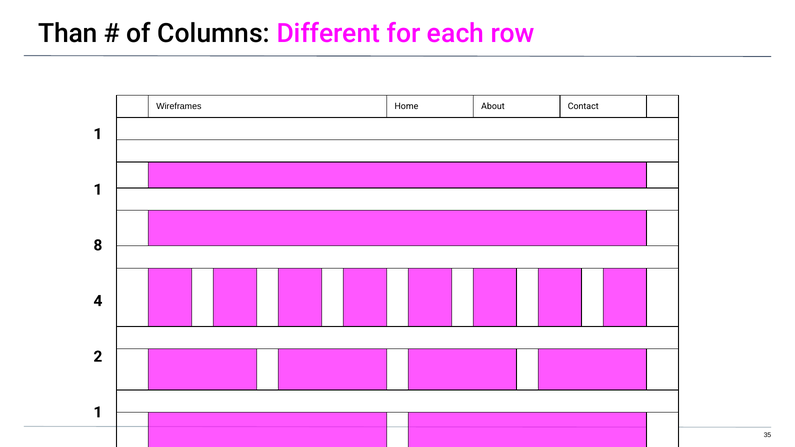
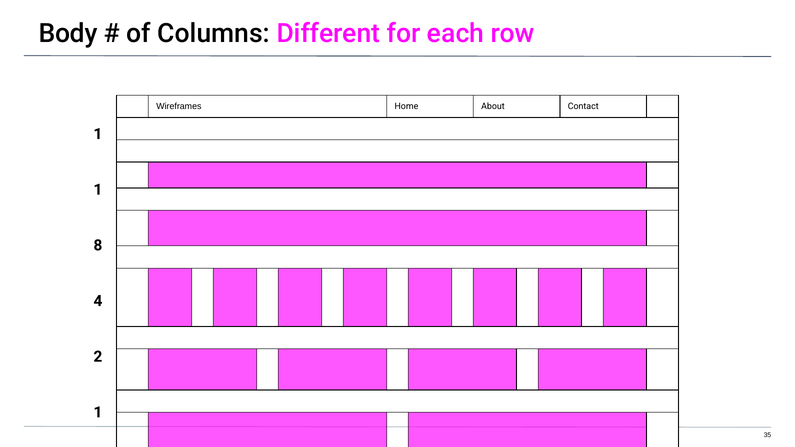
Than: Than -> Body (68, 34)
